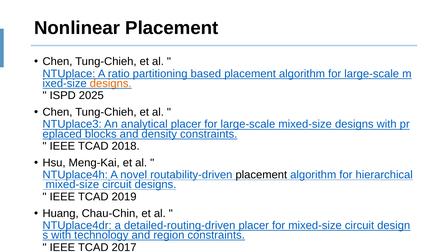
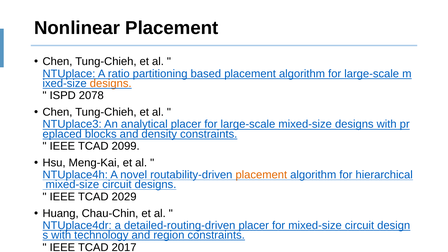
2025: 2025 -> 2078 (91, 95)
2018: 2018 -> 2099 (126, 146)
placement colour: black -> orange (261, 175)
2019: 2019 -> 2029 (124, 197)
